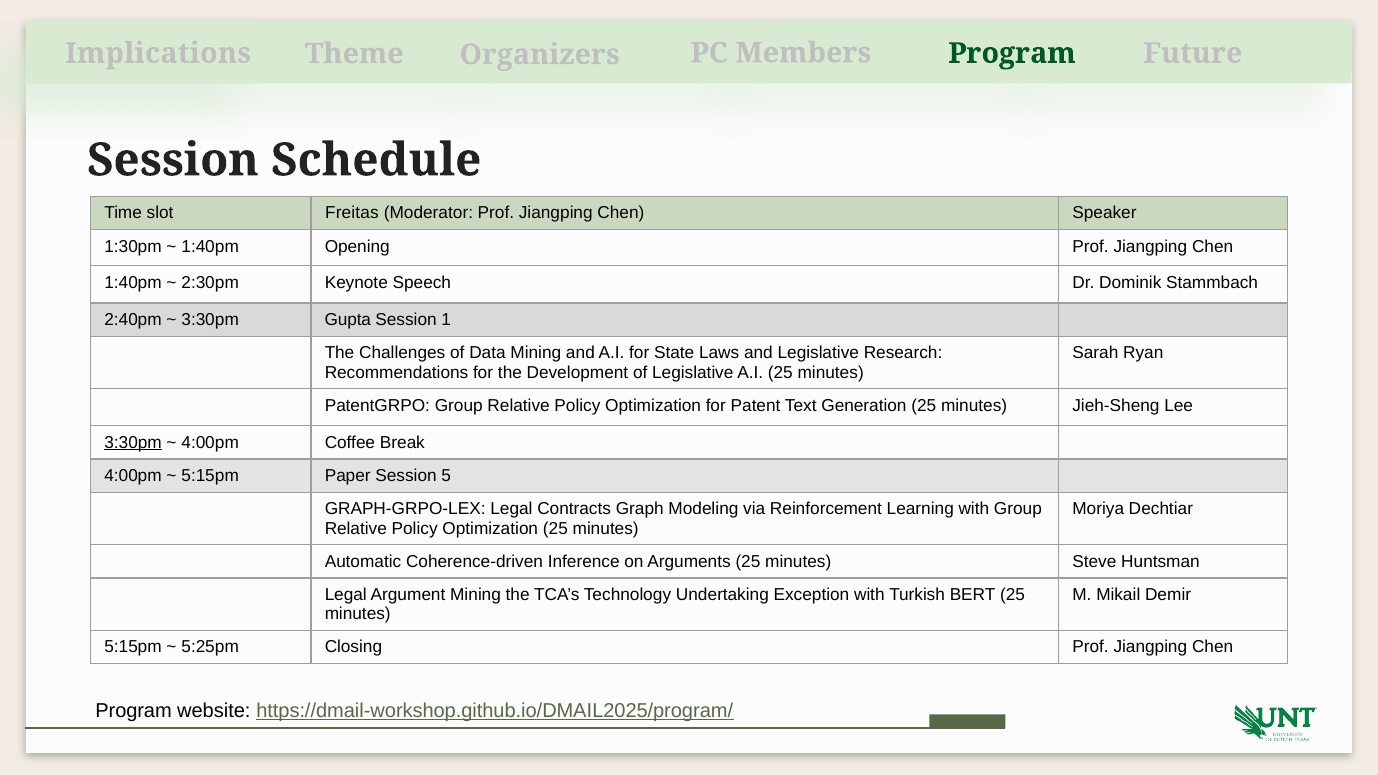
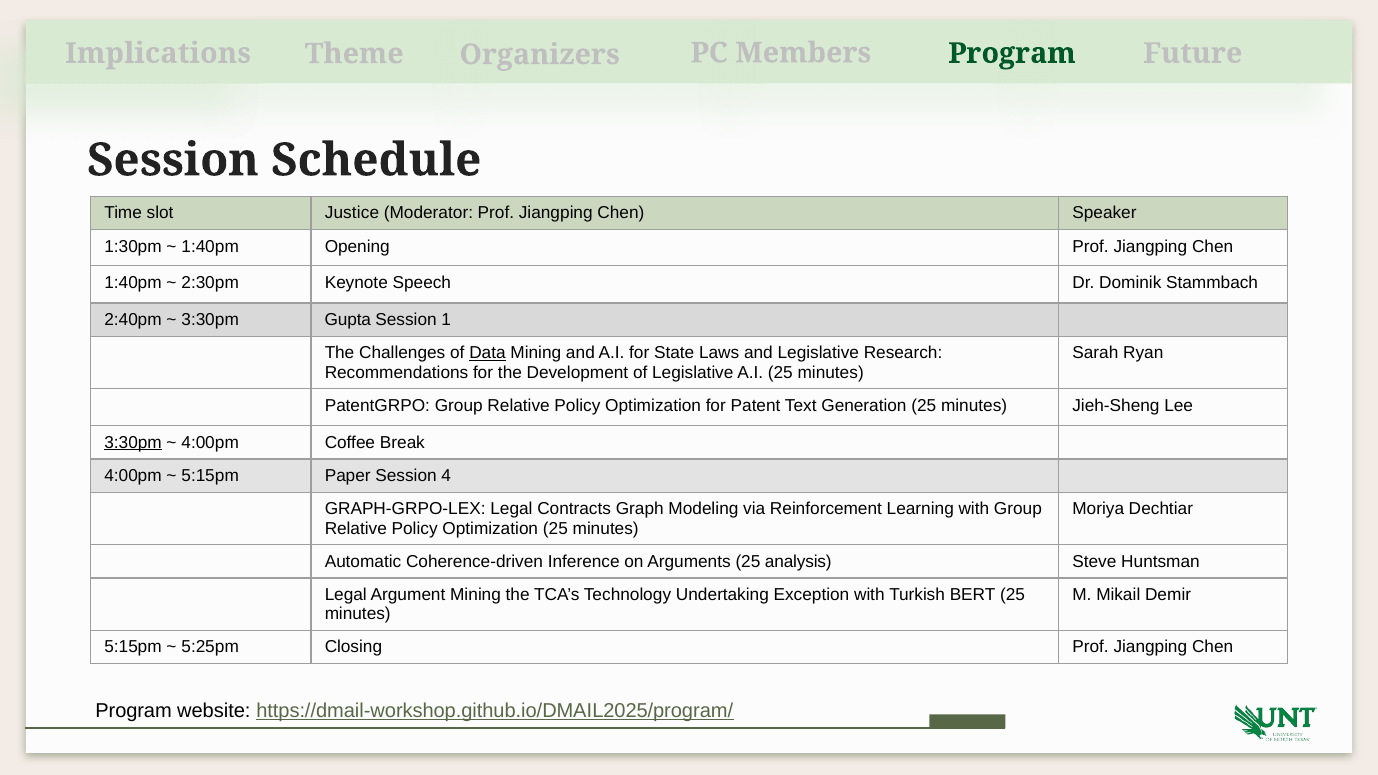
Freitas: Freitas -> Justice (352, 213)
Data underline: none -> present (487, 353)
5: 5 -> 4 (446, 476)
Arguments 25 minutes: minutes -> analysis (798, 562)
